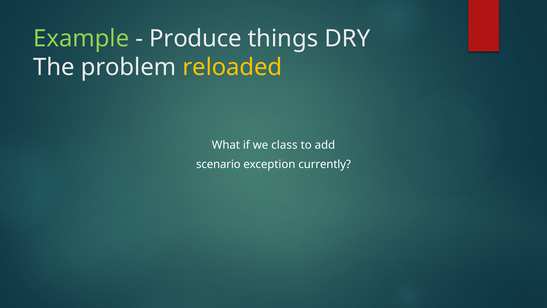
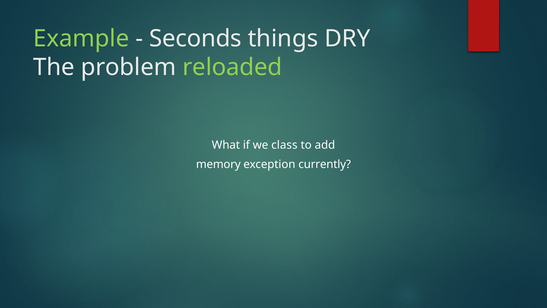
Produce: Produce -> Seconds (196, 38)
reloaded colour: yellow -> light green (232, 67)
scenario: scenario -> memory (218, 164)
